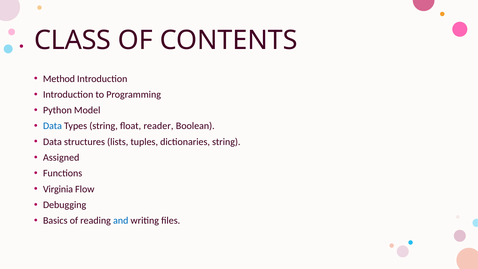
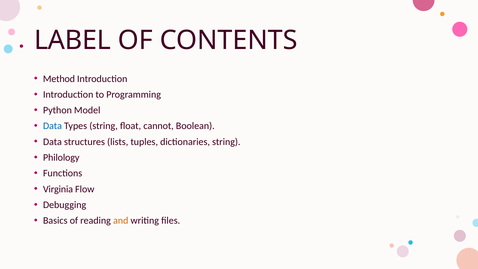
CLASS: CLASS -> LABEL (73, 40)
reader: reader -> cannot (159, 126)
Assigned: Assigned -> Philology (61, 157)
and colour: blue -> orange (121, 220)
